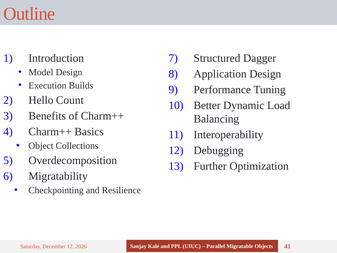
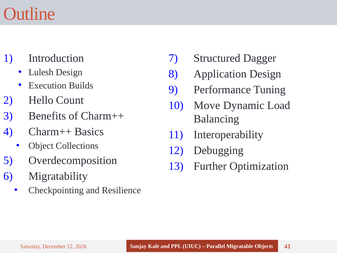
Model: Model -> Lulesh (41, 72)
Better: Better -> Move (207, 105)
